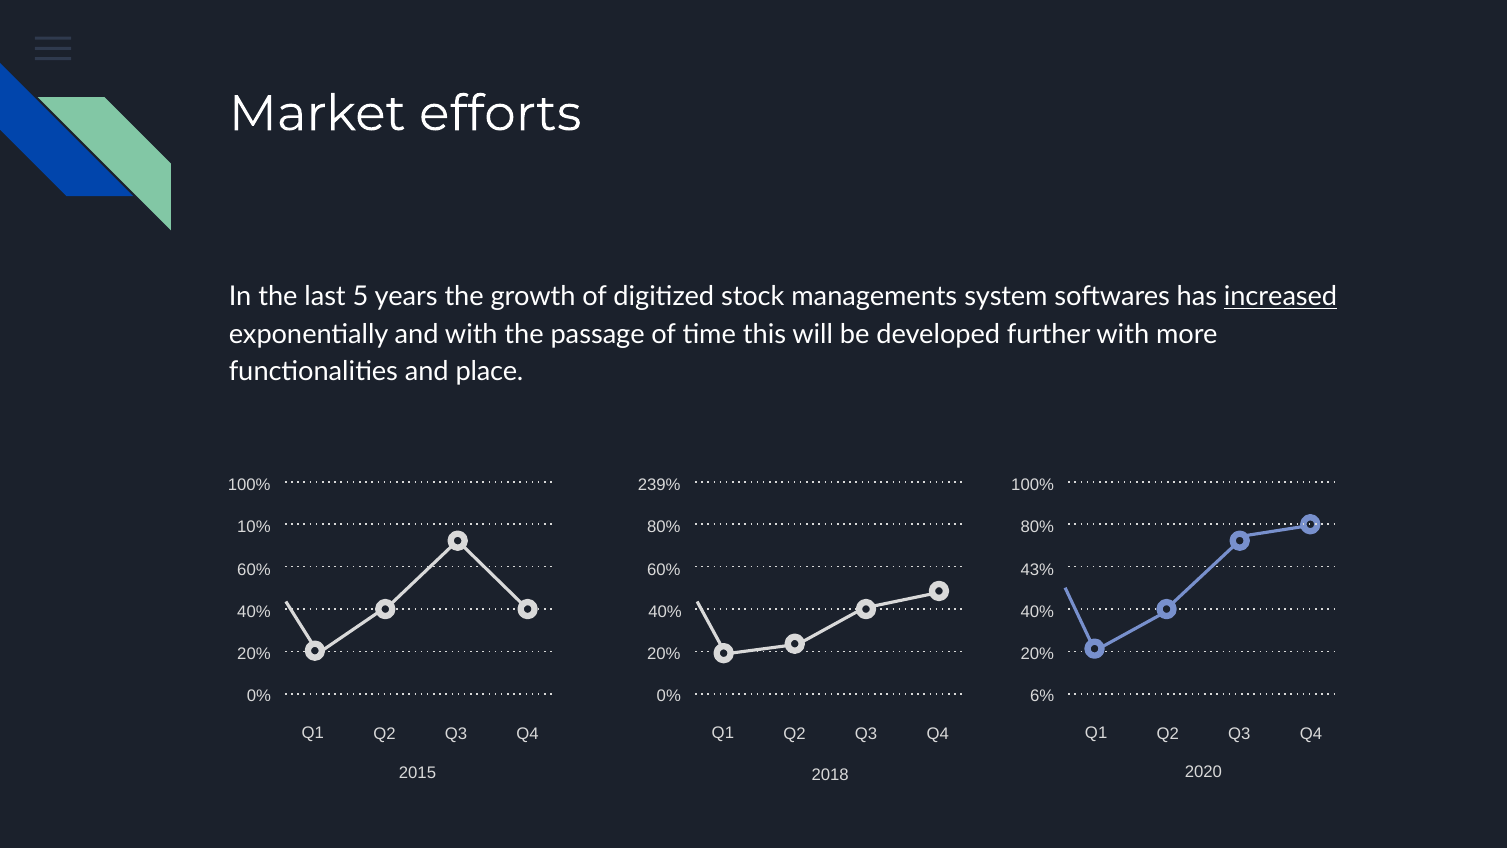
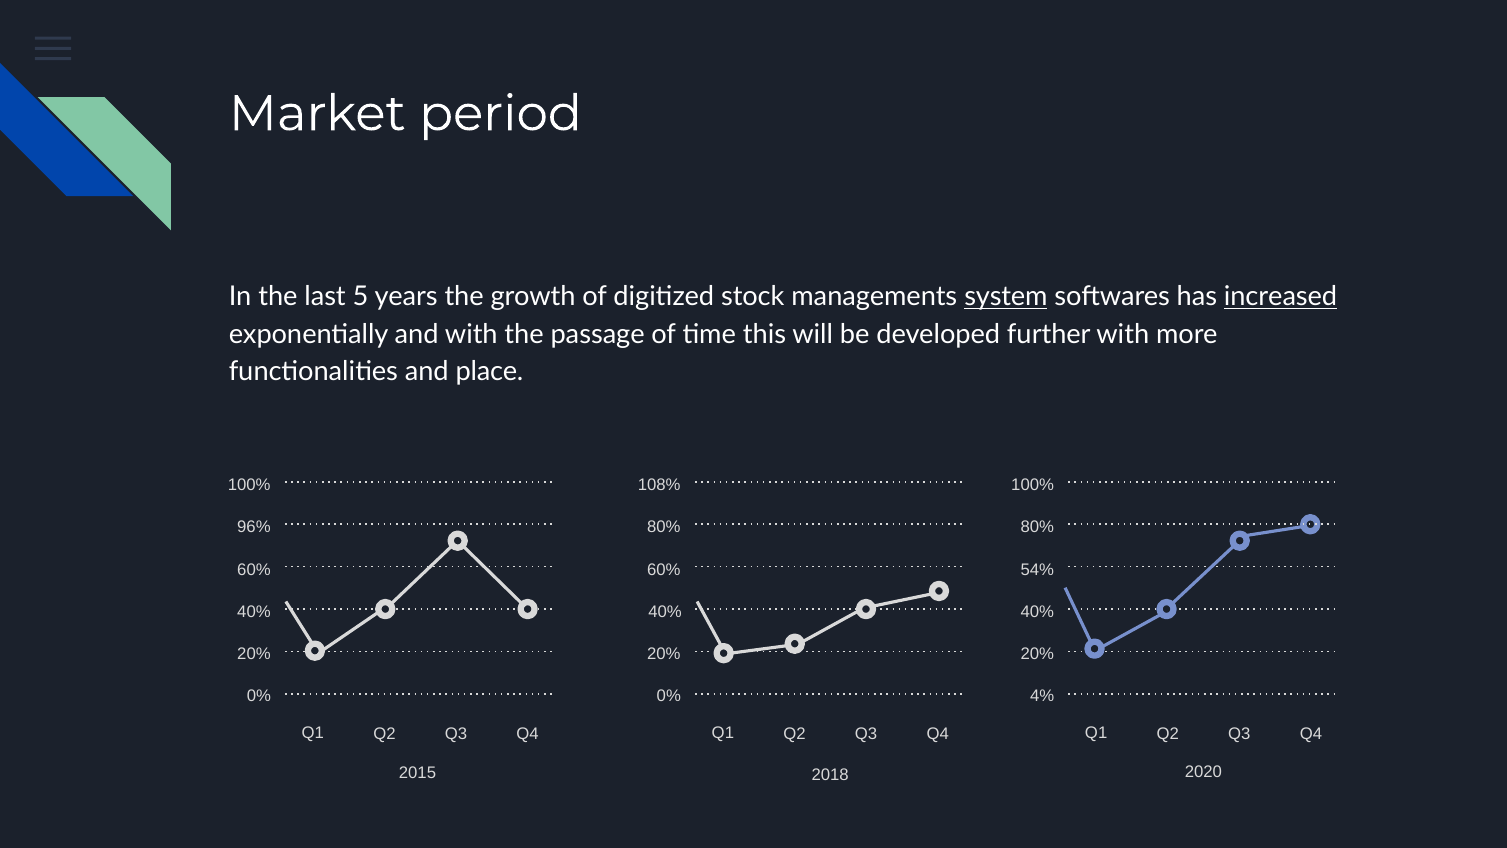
efforts: efforts -> period (500, 114)
system underline: none -> present (1006, 297)
239%: 239% -> 108% (659, 485)
10%: 10% -> 96% (254, 527)
43%: 43% -> 54% (1037, 569)
6%: 6% -> 4% (1042, 696)
